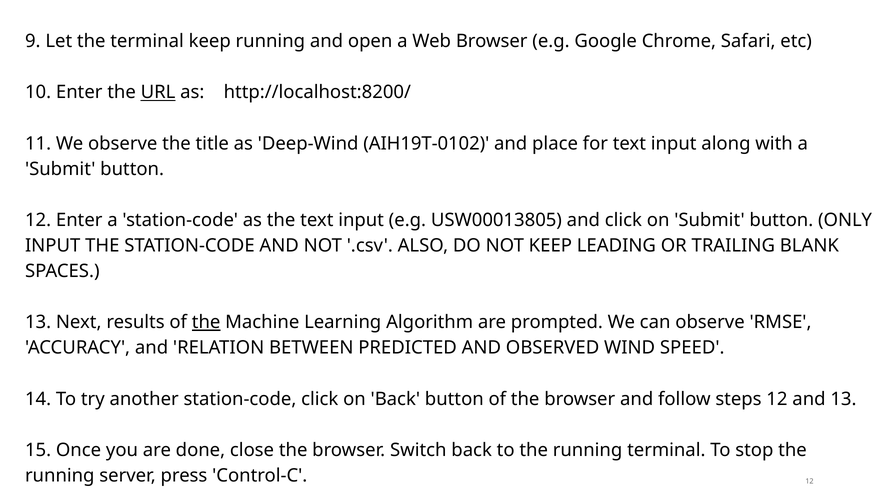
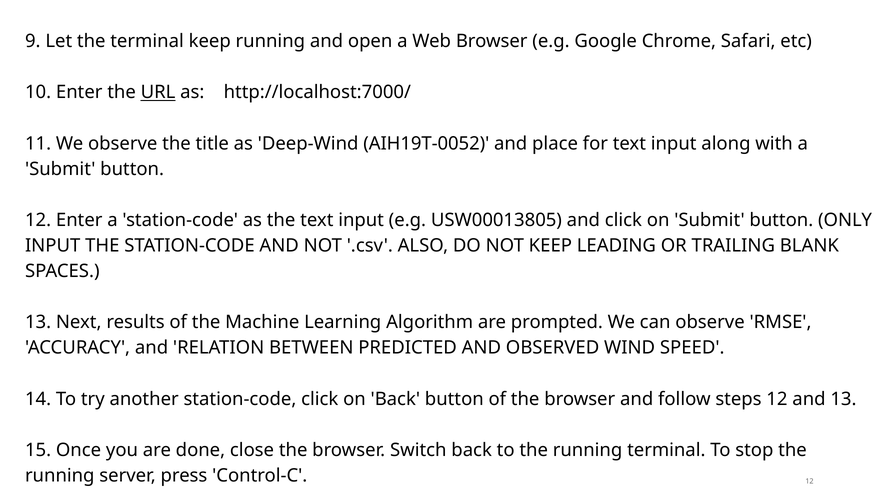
http://localhost:8200/: http://localhost:8200/ -> http://localhost:7000/ (317, 92)
AIH19T-0102: AIH19T-0102 -> AIH19T-0052 (426, 143)
the underline: present -> none (206, 322)
